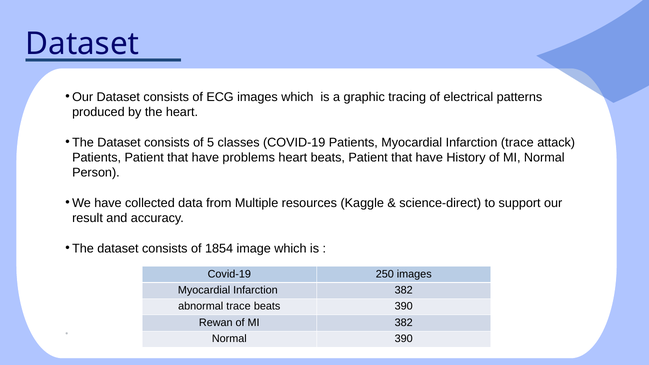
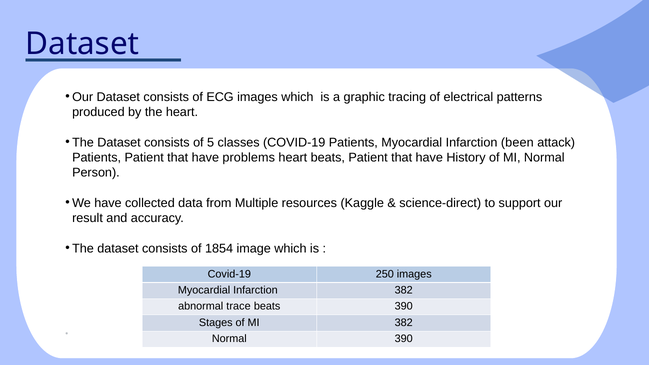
Infarction trace: trace -> been (517, 142)
Rewan: Rewan -> Stages (216, 323)
